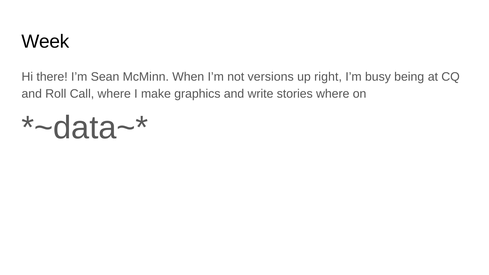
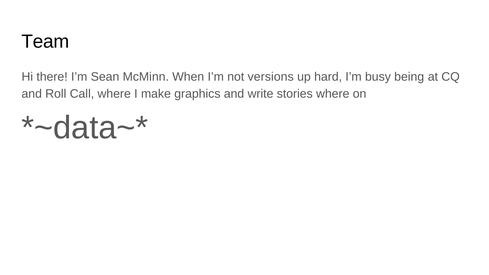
Week: Week -> Team (45, 41)
right: right -> hard (328, 77)
